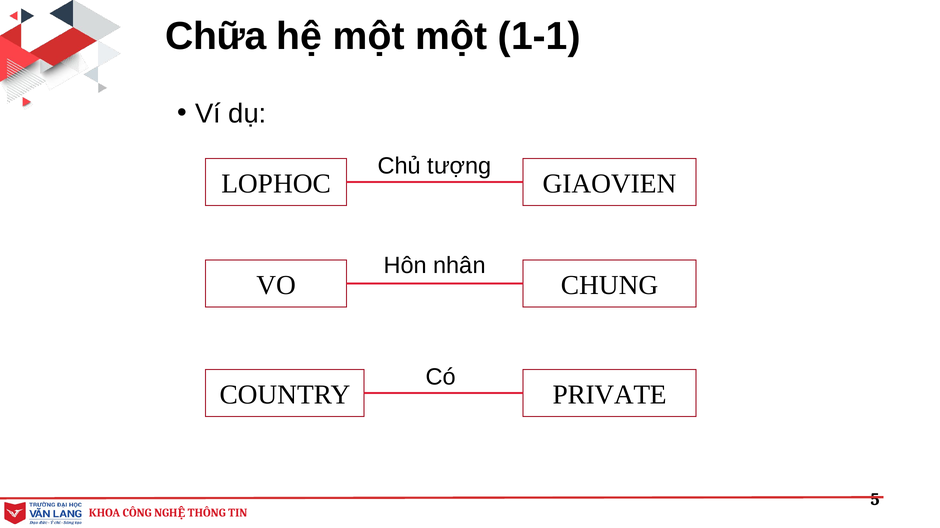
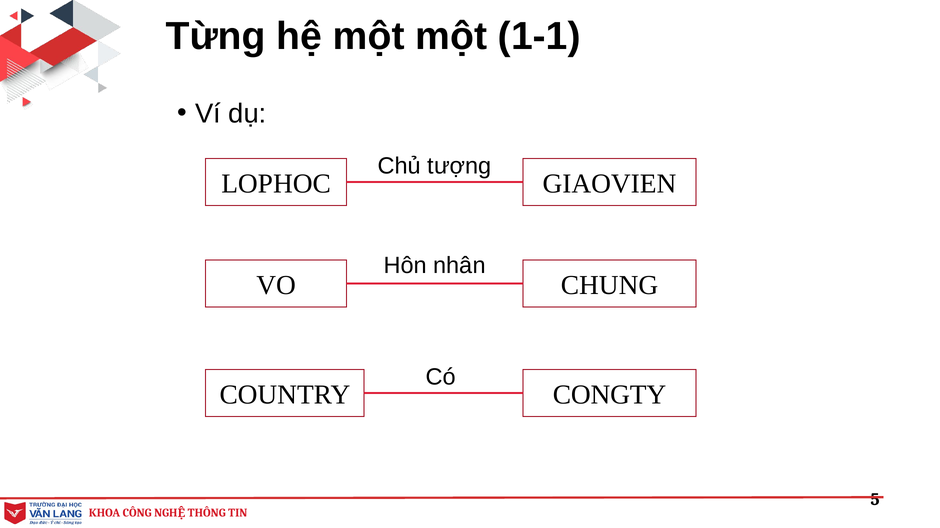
Chữa: Chữa -> Từng (216, 36)
PRIVATE: PRIVATE -> CONGTY (610, 396)
